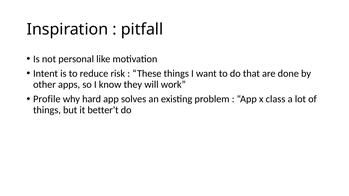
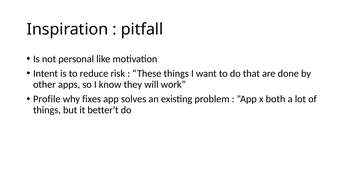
hard: hard -> fixes (92, 99)
class: class -> both (276, 99)
